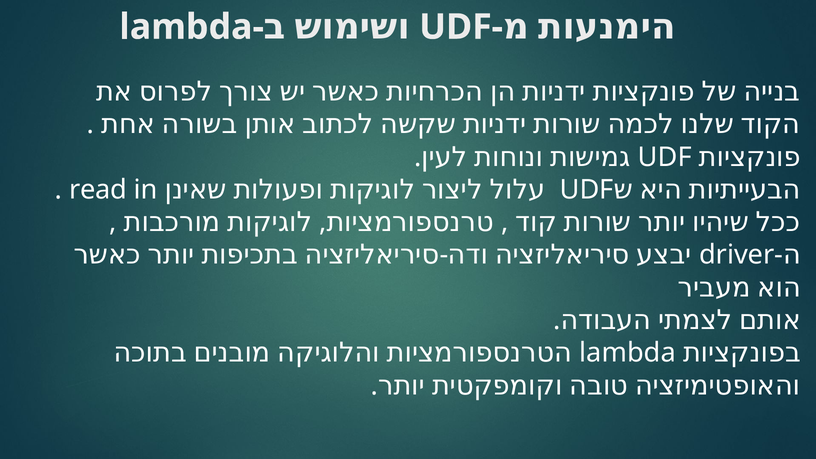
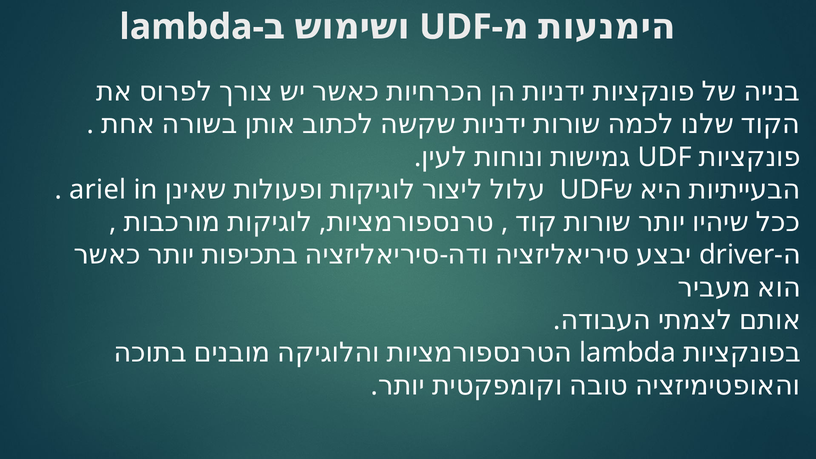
read: read -> ariel (98, 190)
